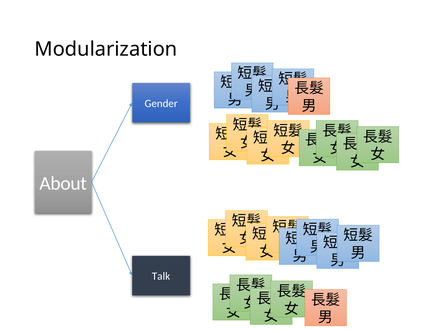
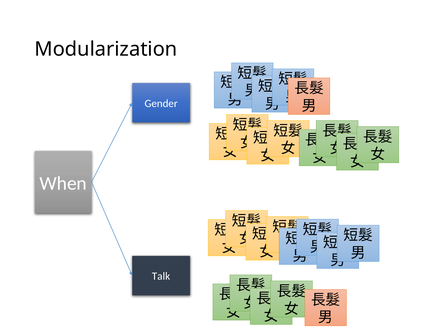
About: About -> When (63, 184)
